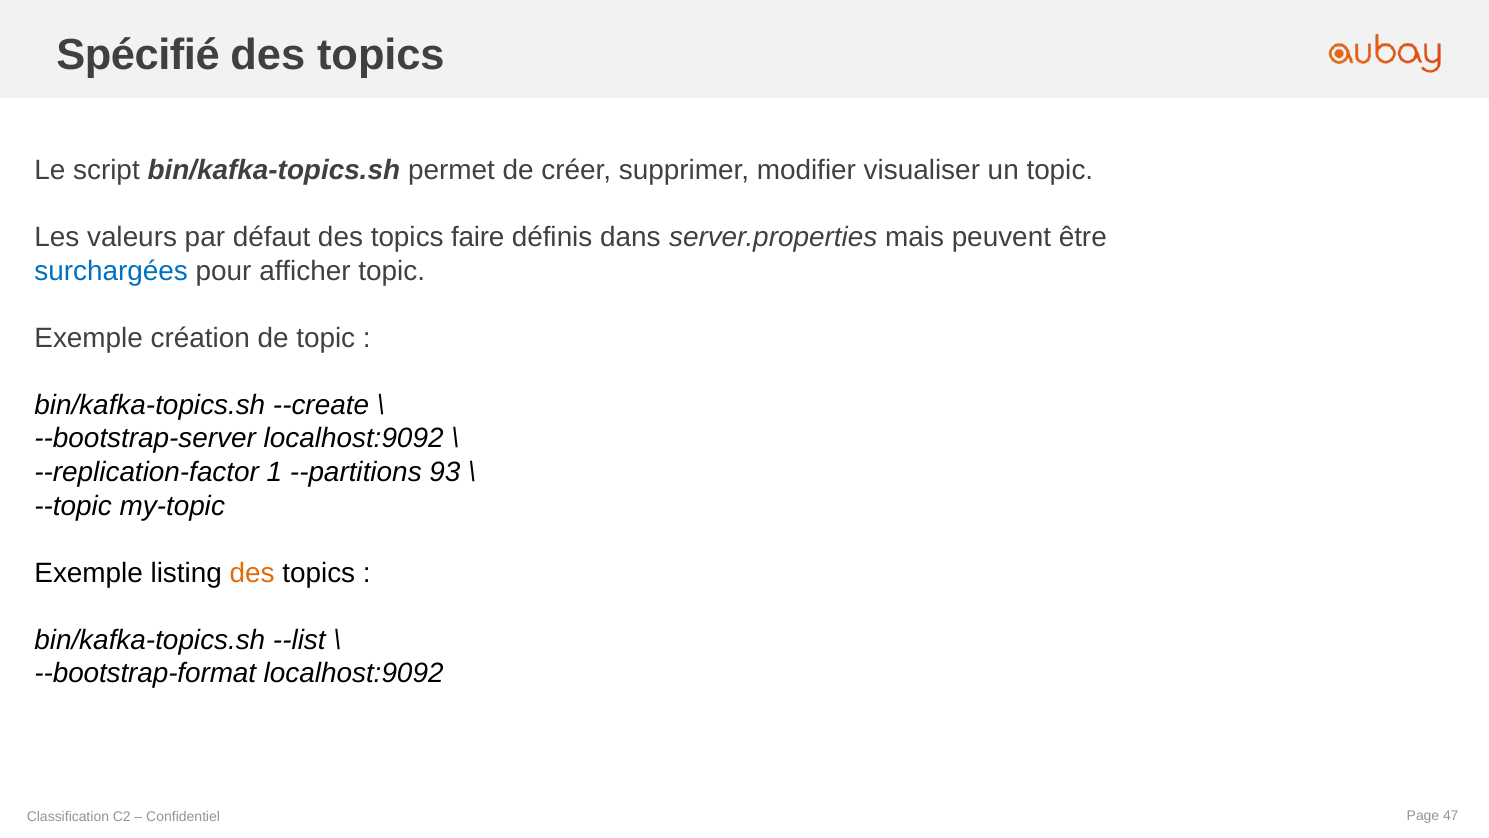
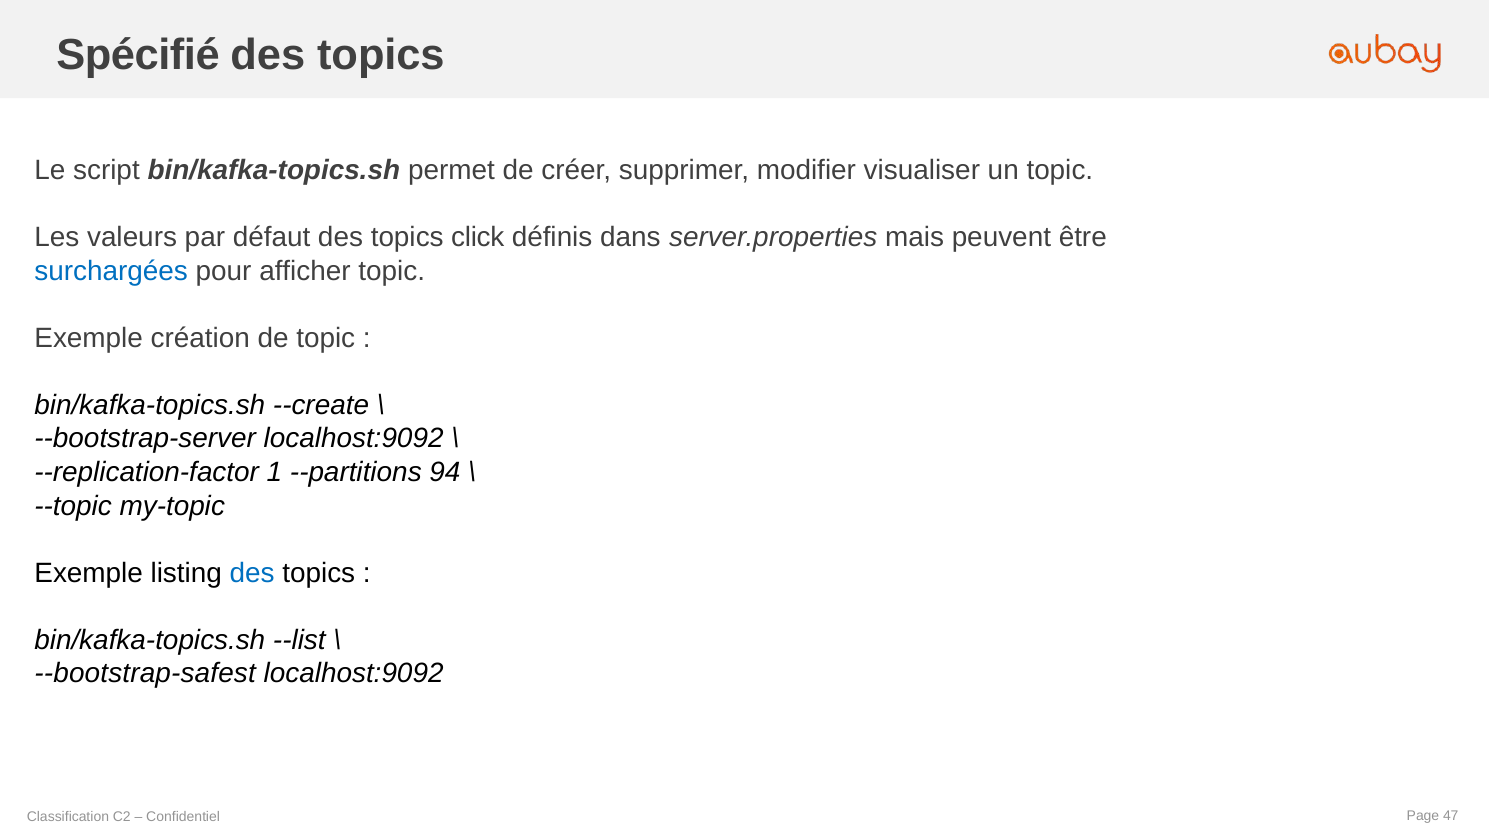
faire: faire -> click (478, 238)
93: 93 -> 94 (445, 472)
des colour: orange -> blue (252, 573)
--bootstrap-format: --bootstrap-format -> --bootstrap-safest (145, 673)
